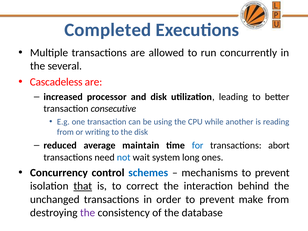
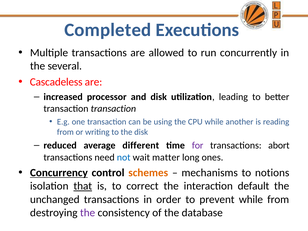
transaction consecutive: consecutive -> transaction (113, 109)
maintain: maintain -> different (141, 146)
for colour: blue -> purple (198, 146)
system: system -> matter (166, 157)
Concurrency underline: none -> present (59, 173)
schemes colour: blue -> orange (148, 173)
mechanisms to prevent: prevent -> notions (272, 173)
behind: behind -> default (253, 186)
prevent make: make -> while (251, 199)
